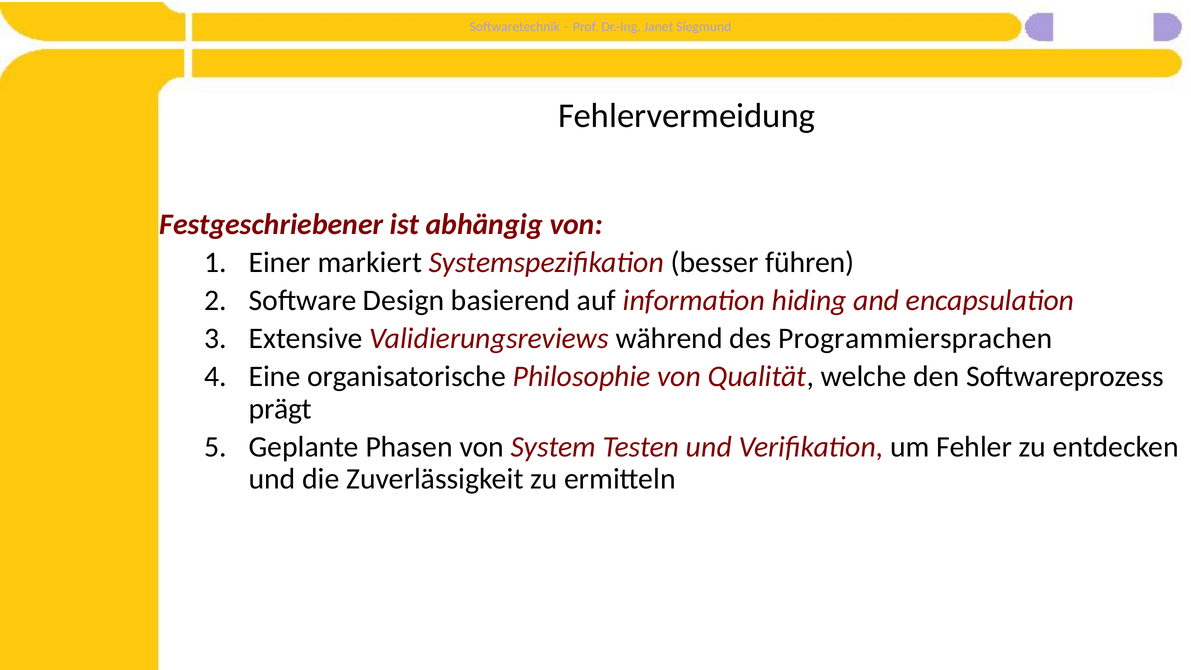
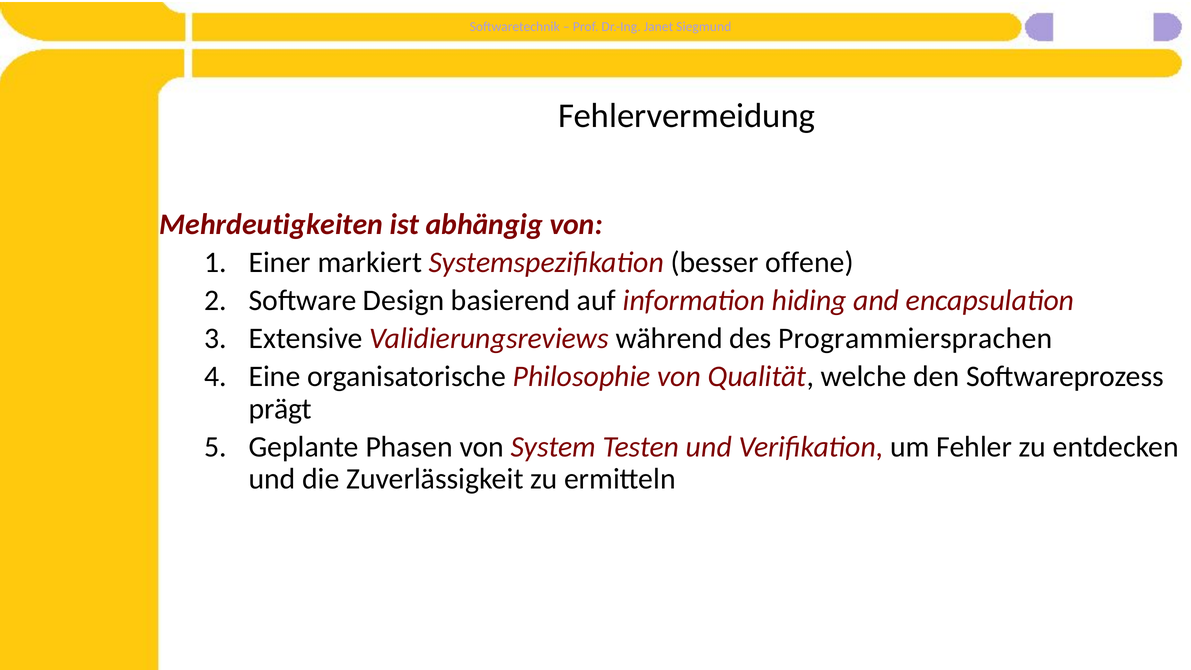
Festgeschriebener: Festgeschriebener -> Mehrdeutigkeiten (271, 224)
führen: führen -> offene (810, 262)
